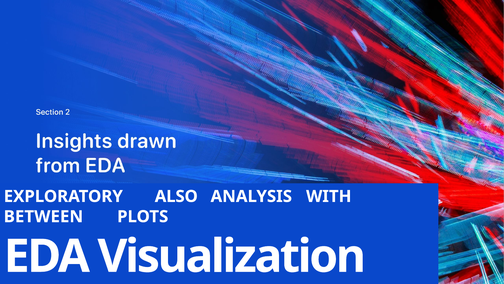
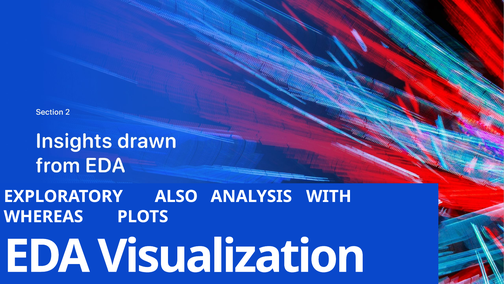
BETWEEN: BETWEEN -> WHEREAS (43, 216)
